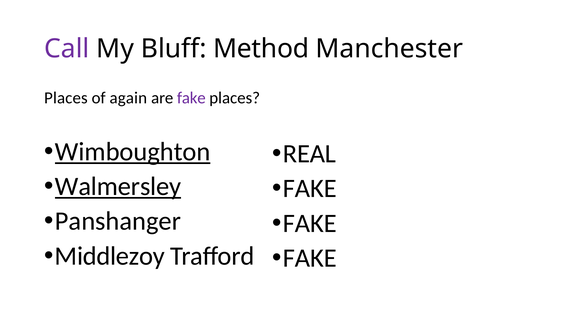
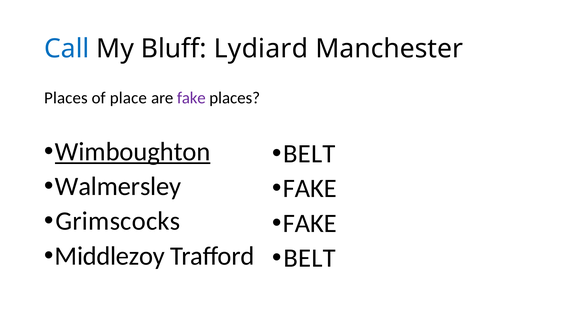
Call colour: purple -> blue (67, 49)
Method: Method -> Lydiard (261, 49)
again: again -> place (128, 98)
REAL: REAL -> BELT (309, 154)
Walmersley underline: present -> none (118, 186)
Panshanger: Panshanger -> Grimscocks (118, 221)
FAKE: FAKE -> BELT (310, 258)
